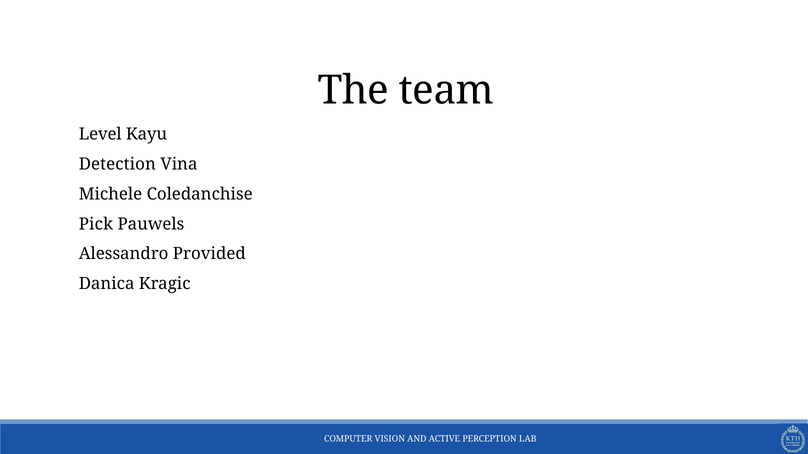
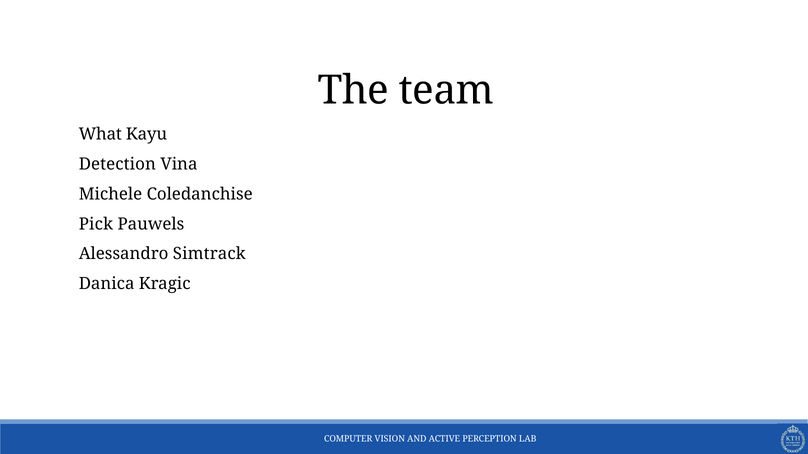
Level: Level -> What (100, 134)
Provided: Provided -> Simtrack (209, 254)
